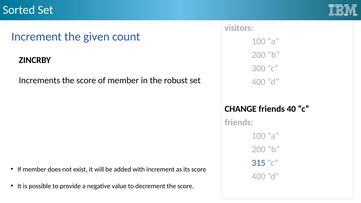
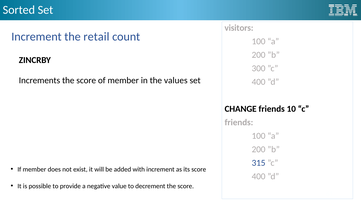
given: given -> retail (96, 37)
robust: robust -> values (176, 80)
40: 40 -> 10 (291, 109)
